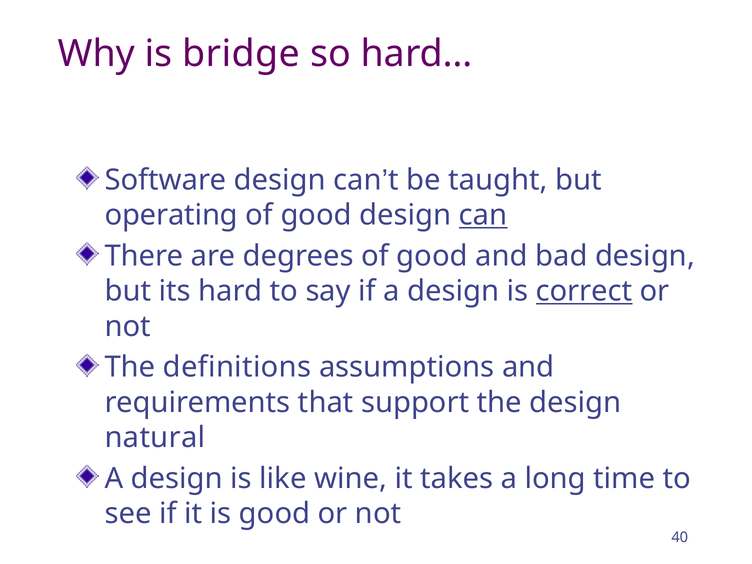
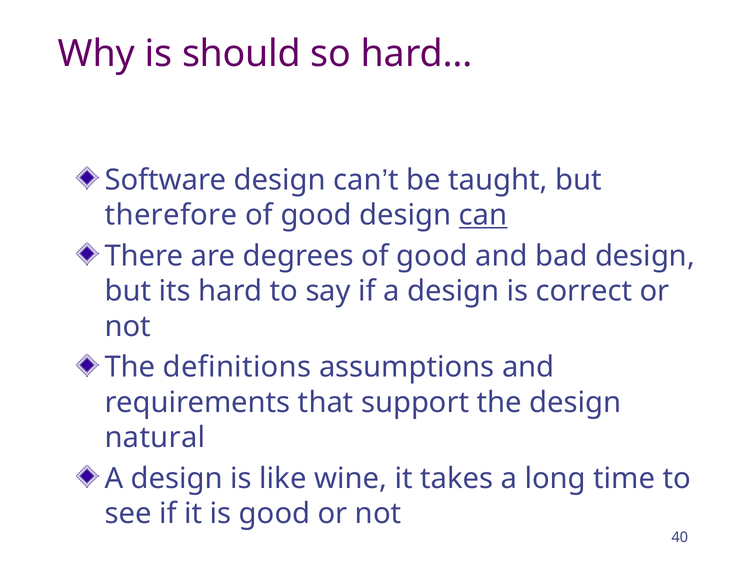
bridge: bridge -> should (242, 54)
operating: operating -> therefore (171, 215)
correct underline: present -> none (584, 291)
